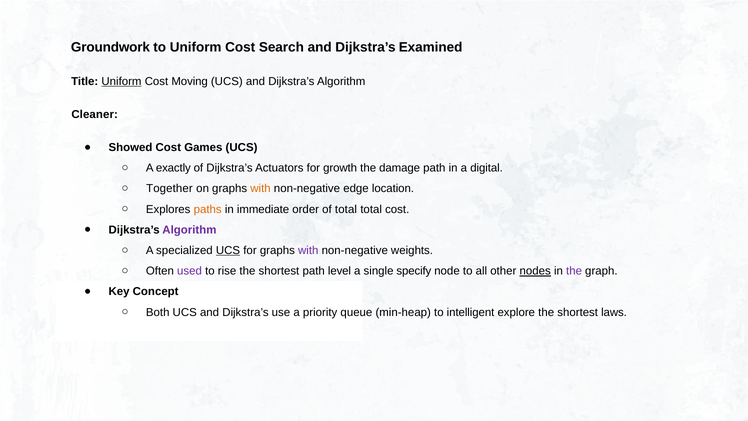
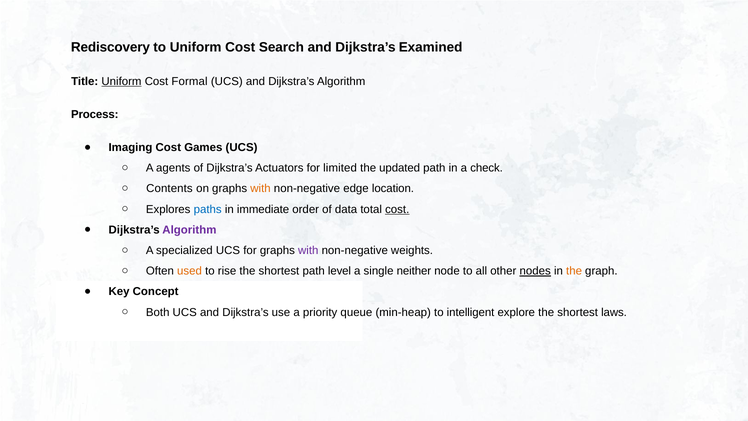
Groundwork: Groundwork -> Rediscovery (110, 47)
Moving: Moving -> Formal (190, 81)
Cleaner: Cleaner -> Process (95, 114)
Showed: Showed -> Imaging (130, 147)
exactly: exactly -> agents (173, 168)
growth: growth -> limited (340, 168)
damage: damage -> updated (400, 168)
digital: digital -> check (487, 168)
Together: Together -> Contents (169, 189)
paths colour: orange -> blue (208, 209)
of total: total -> data (346, 209)
cost underline: none -> present (397, 209)
UCS underline: present -> none (228, 250)
used colour: purple -> orange (190, 271)
specify: specify -> neither (414, 271)
the colour: purple -> orange (574, 271)
